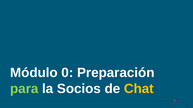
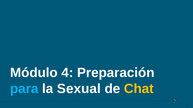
0: 0 -> 4 (67, 73)
para colour: light green -> light blue (24, 89)
Socios: Socios -> Sexual (79, 89)
